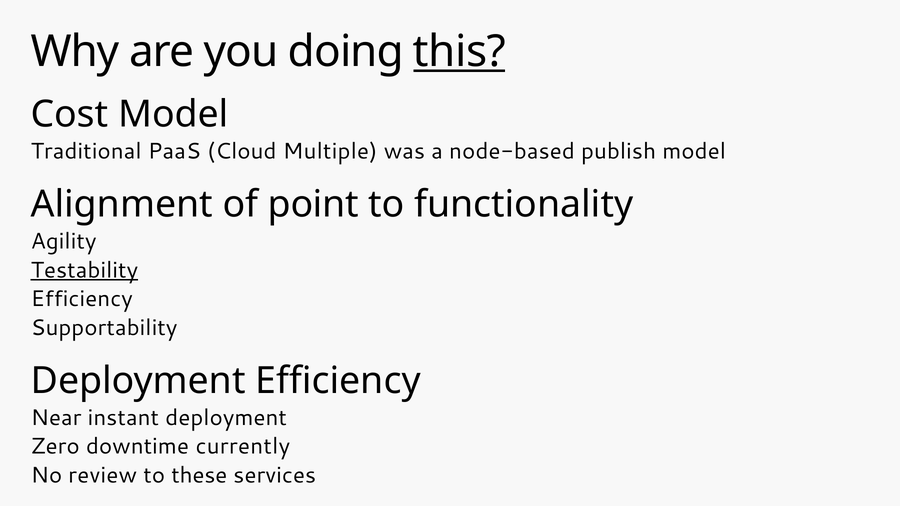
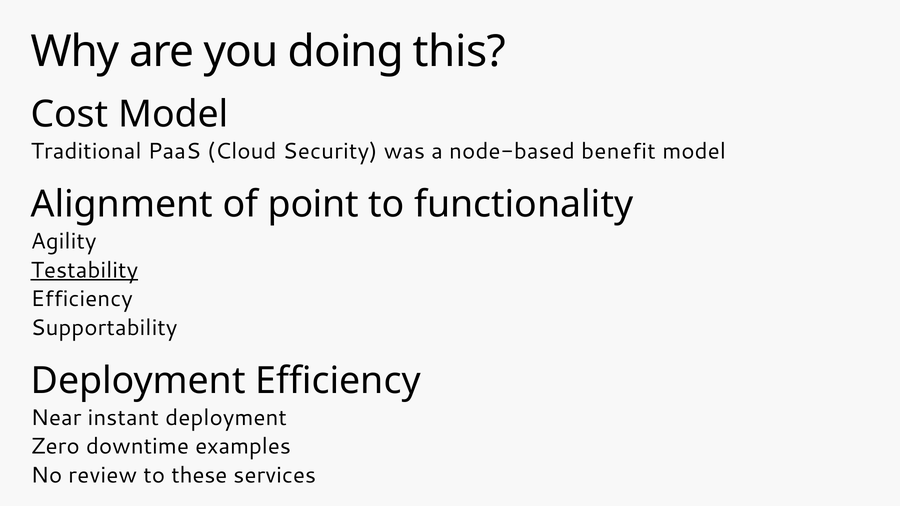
this underline: present -> none (459, 52)
Multiple: Multiple -> Security (330, 152)
publish: publish -> benefit (618, 152)
currently: currently -> examples (243, 447)
